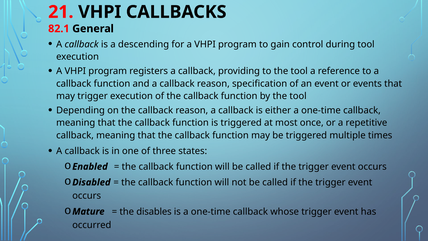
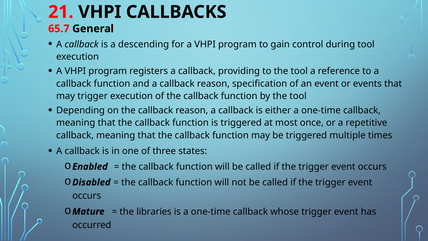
82.1: 82.1 -> 65.7 (59, 29)
disables: disables -> libraries (154, 211)
